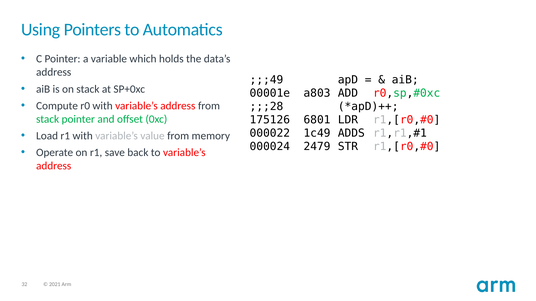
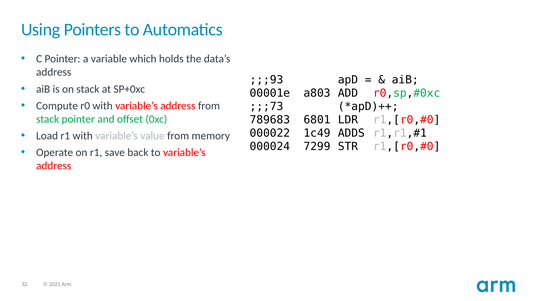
;;;49: ;;;49 -> ;;;93 (266, 80)
;;;28: ;;;28 -> ;;;73 (266, 107)
175126: 175126 -> 789683 (270, 120)
2479: 2479 -> 7299 (317, 147)
